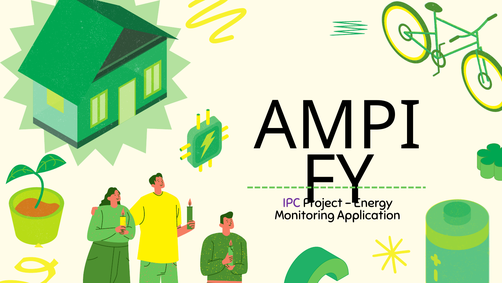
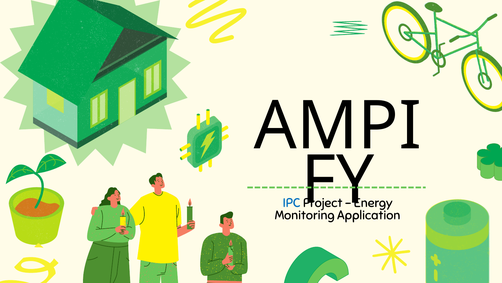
IPC colour: purple -> blue (292, 202)
